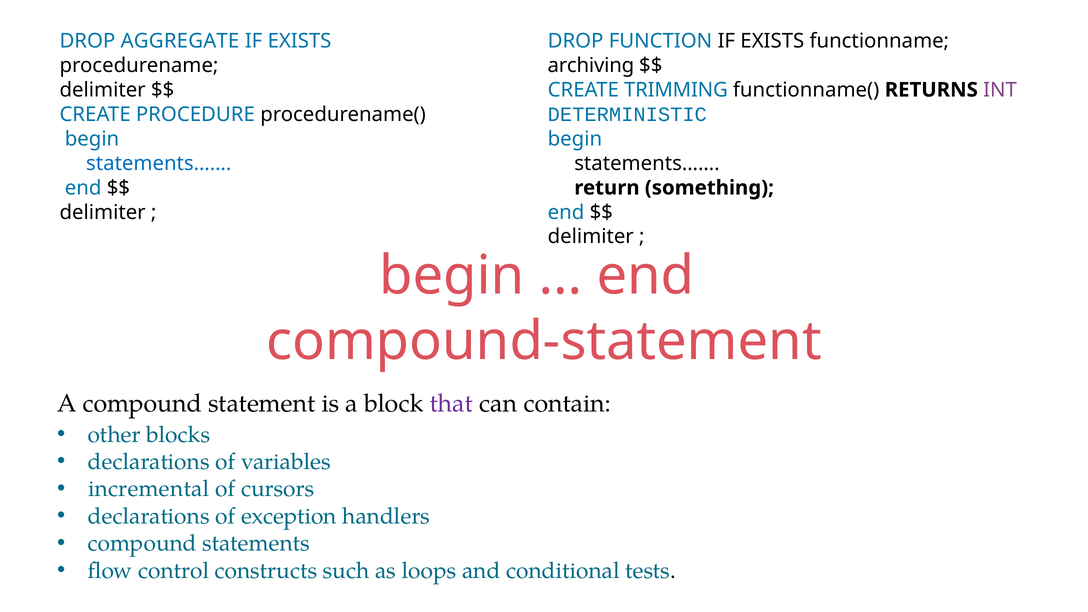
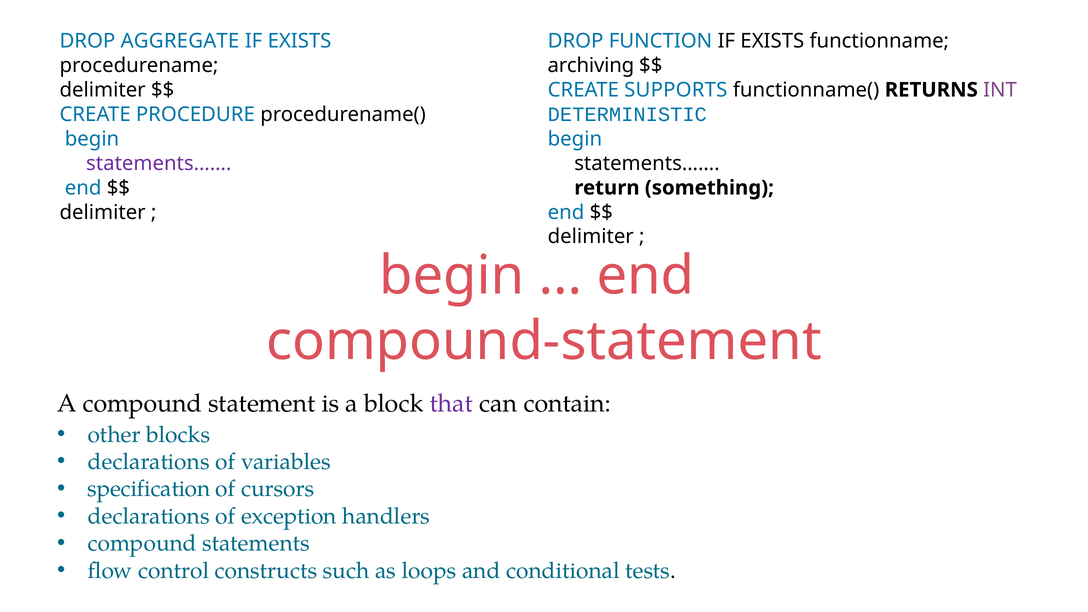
TRIMMING: TRIMMING -> SUPPORTS (676, 90)
statements…… colour: blue -> purple (159, 163)
incremental: incremental -> specification (149, 489)
